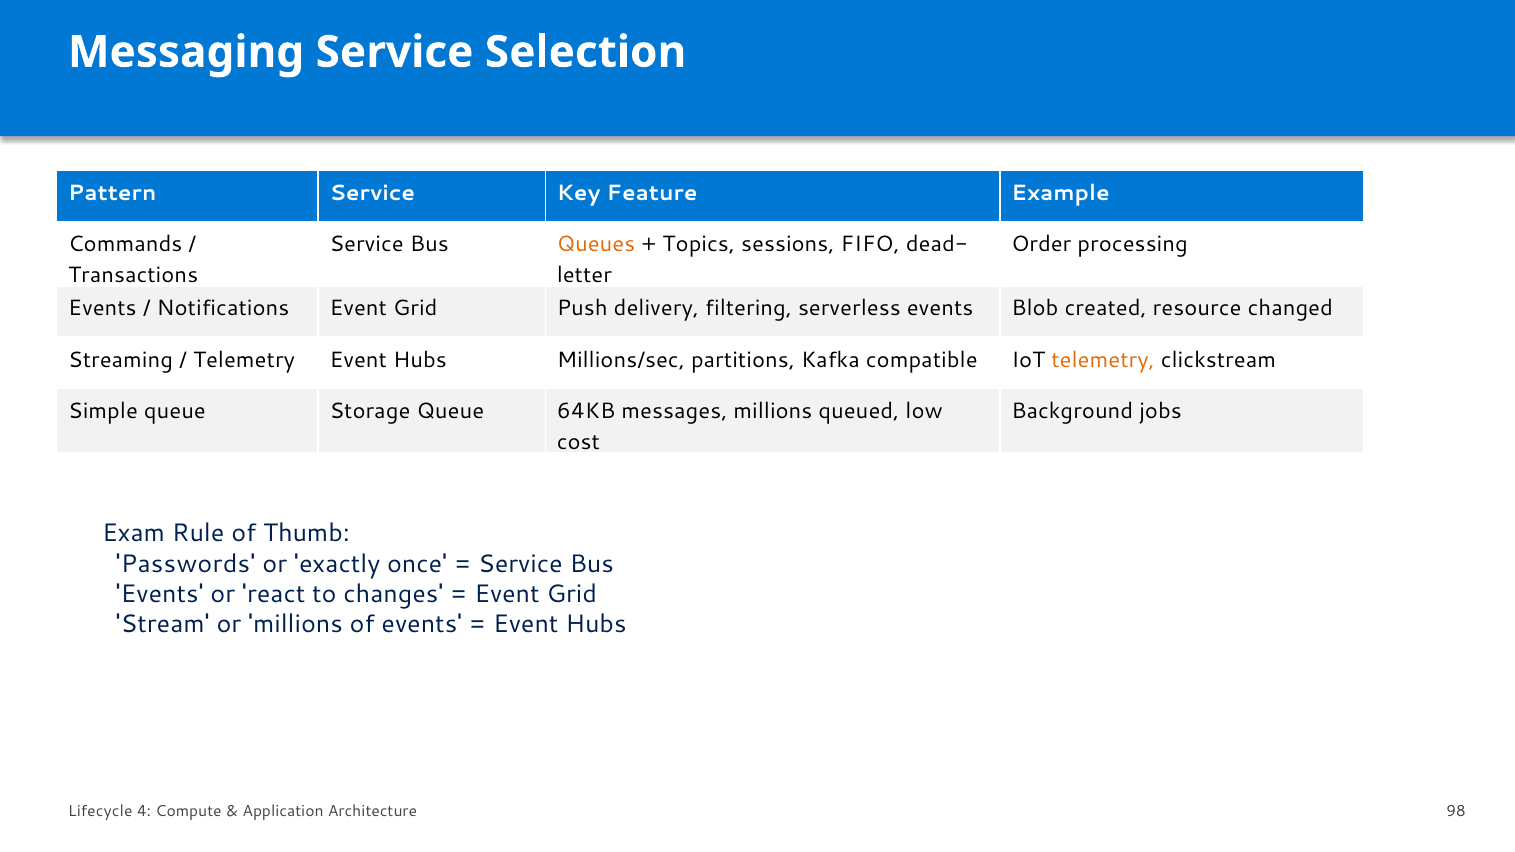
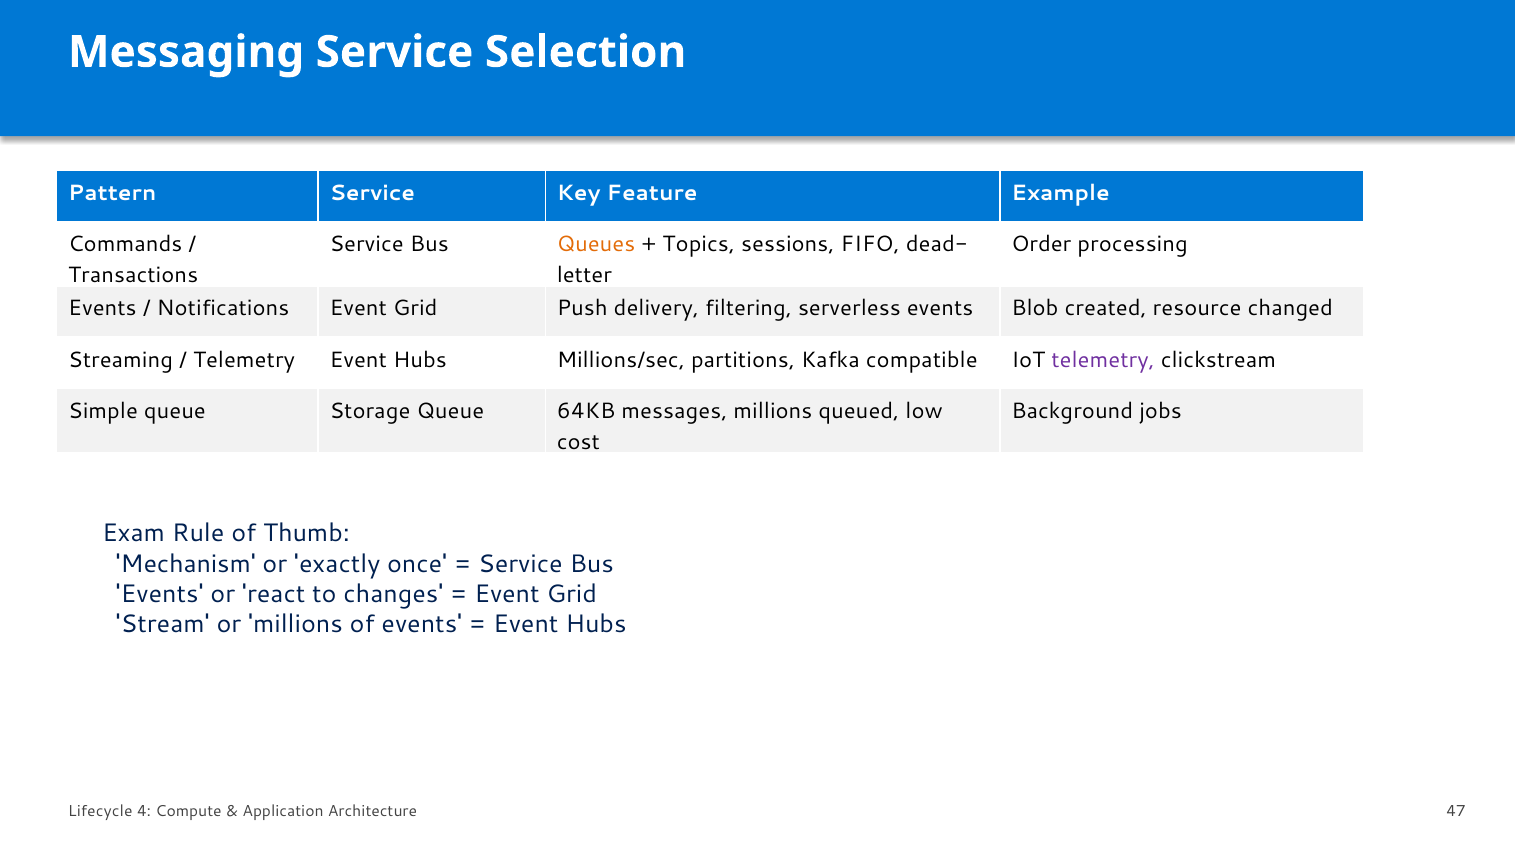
telemetry colour: orange -> purple (1103, 360)
Passwords: Passwords -> Mechanism (186, 564)
98: 98 -> 47 (1456, 811)
